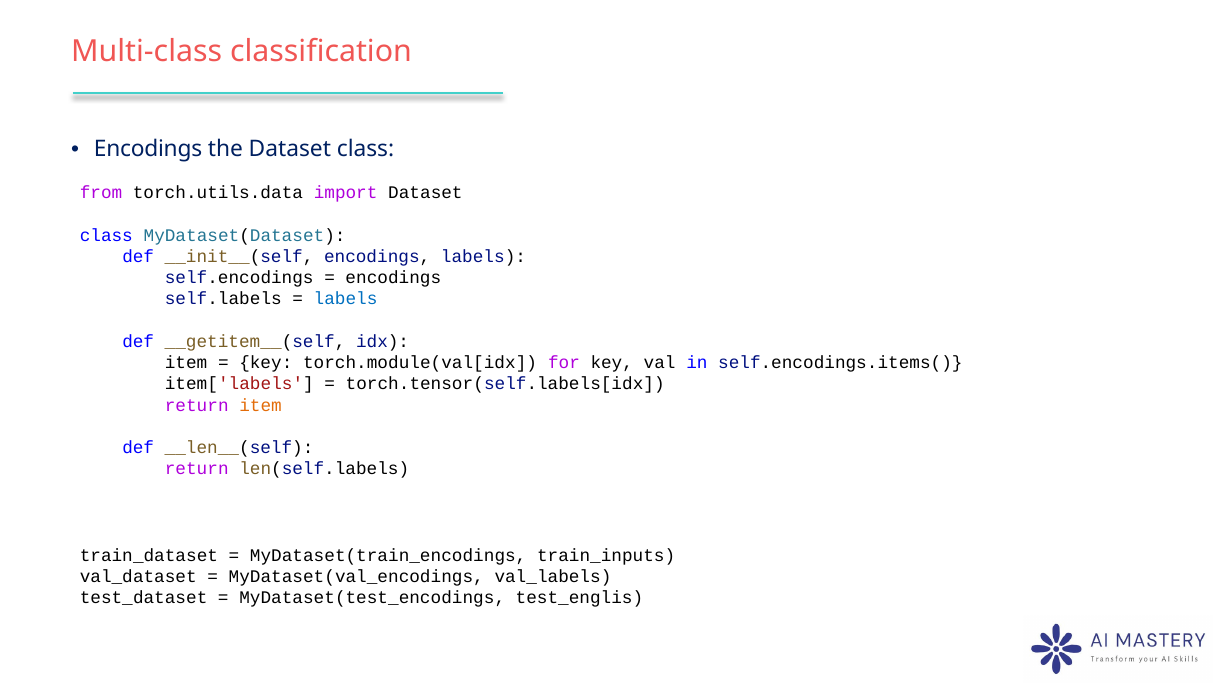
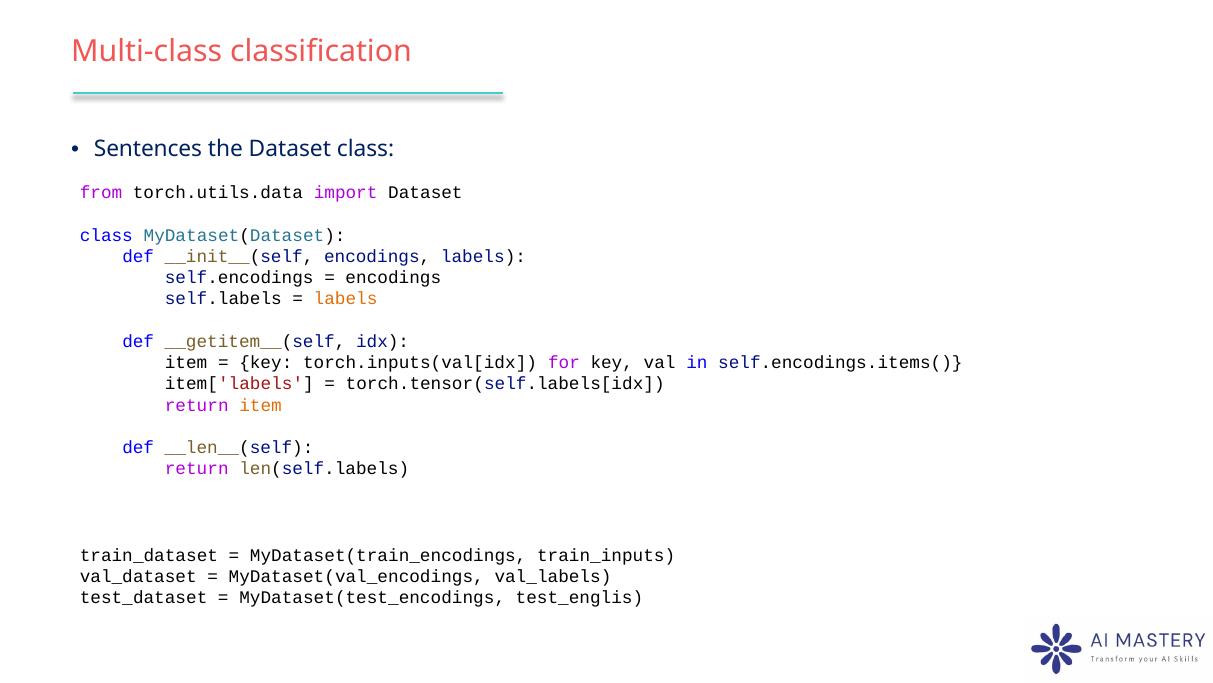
Encodings: Encodings -> Sentences (148, 149)
labels colour: blue -> orange (346, 299)
torch.module(val[idx: torch.module(val[idx -> torch.inputs(val[idx (420, 362)
